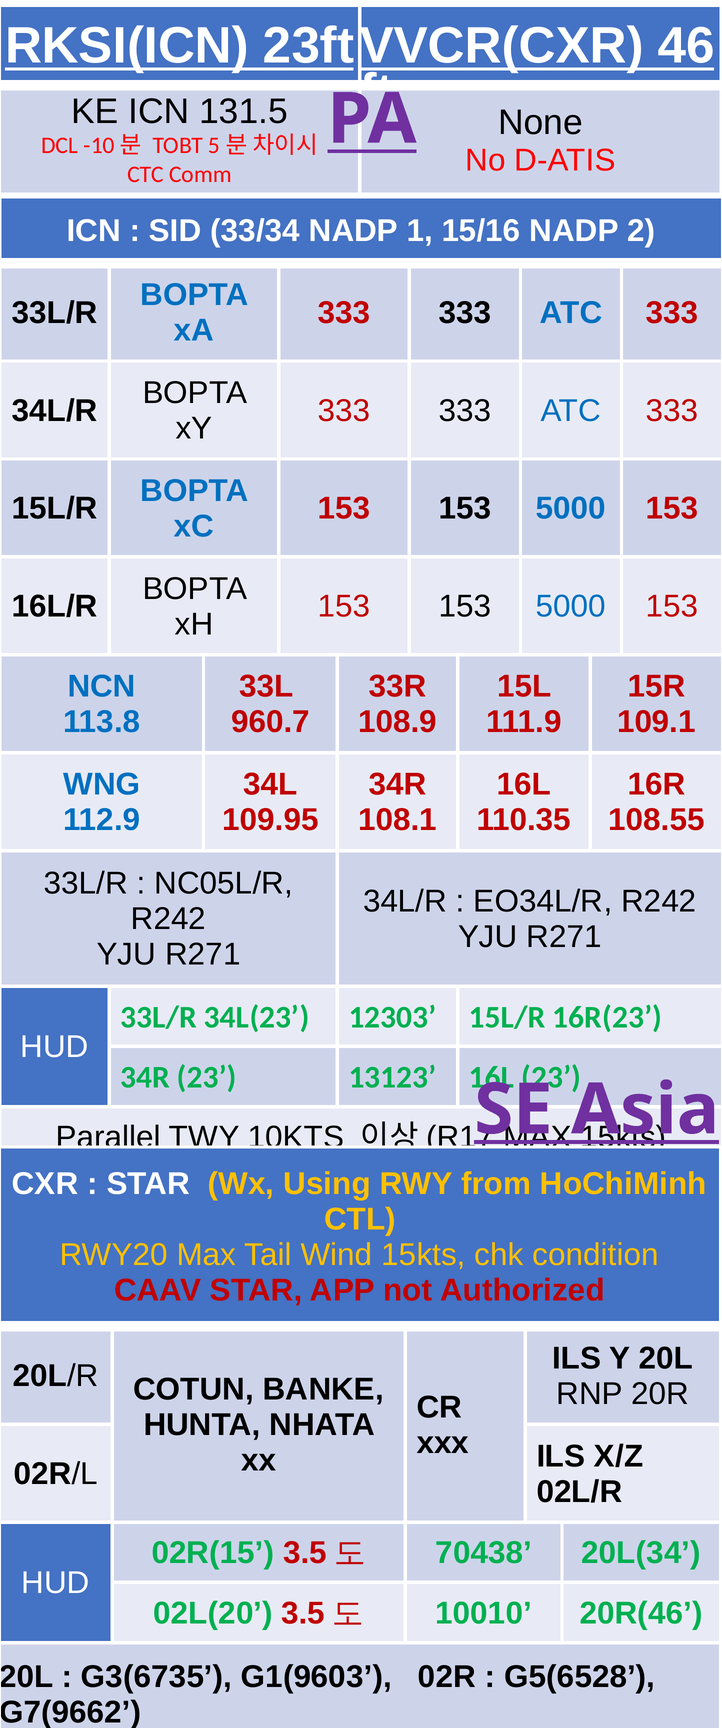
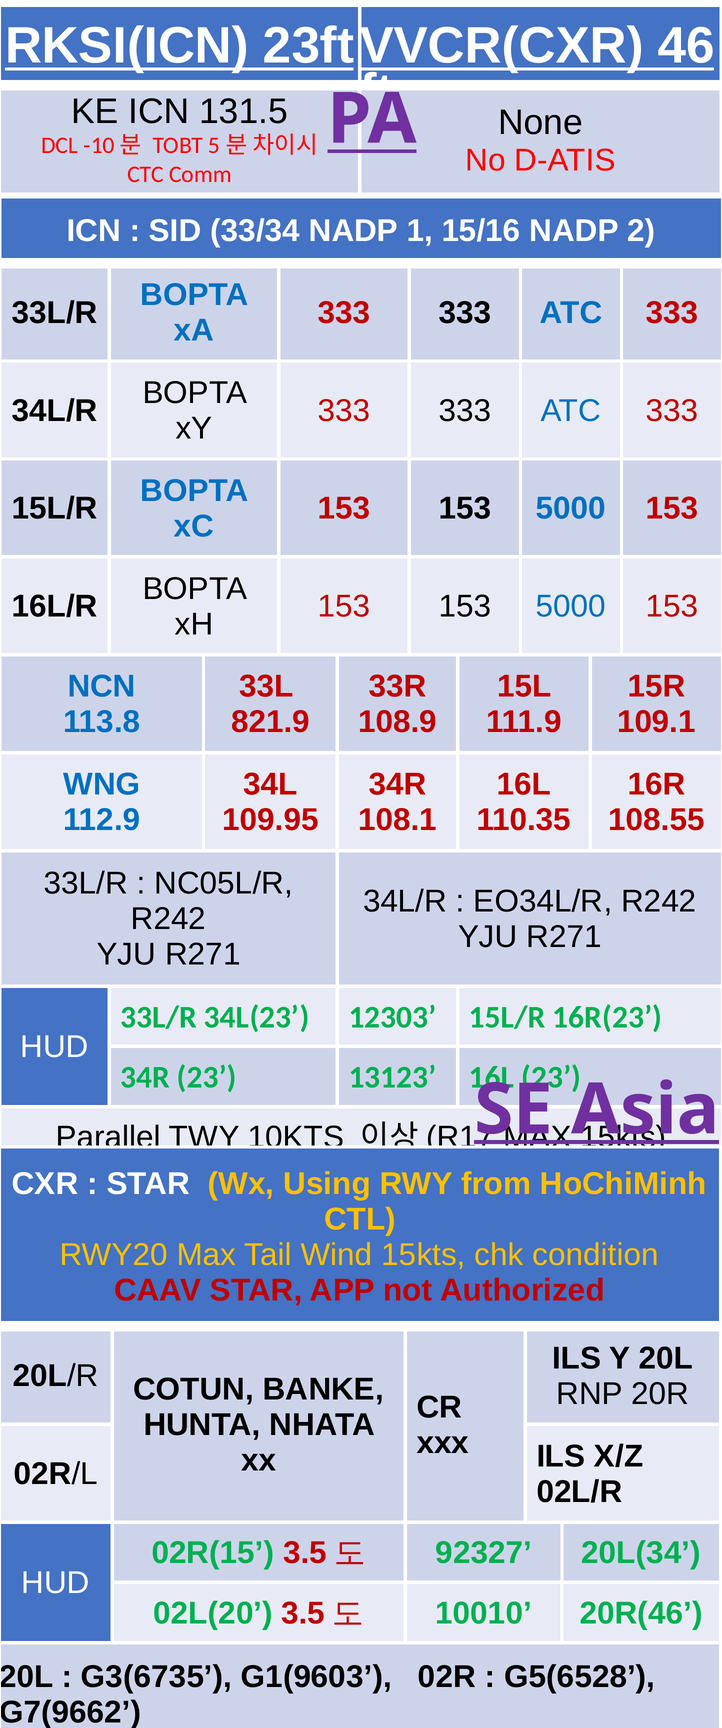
960.7: 960.7 -> 821.9 (270, 722)
70438: 70438 -> 92327 (484, 1552)
